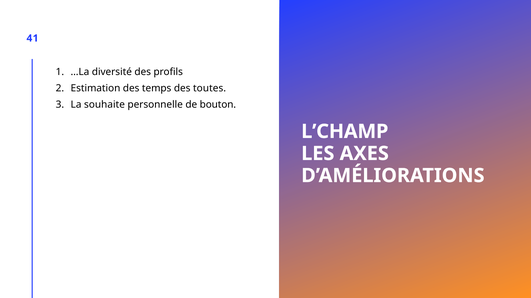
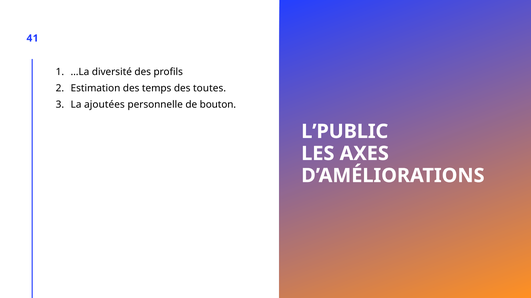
souhaite: souhaite -> ajoutées (104, 105)
L’CHAMP: L’CHAMP -> L’PUBLIC (345, 132)
